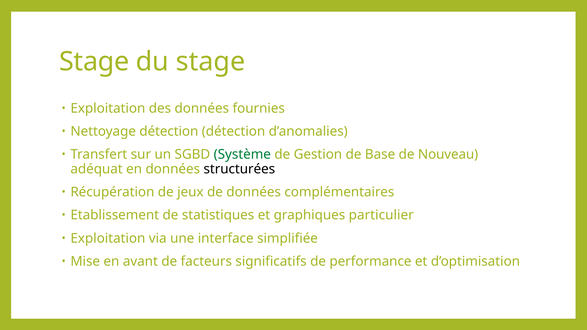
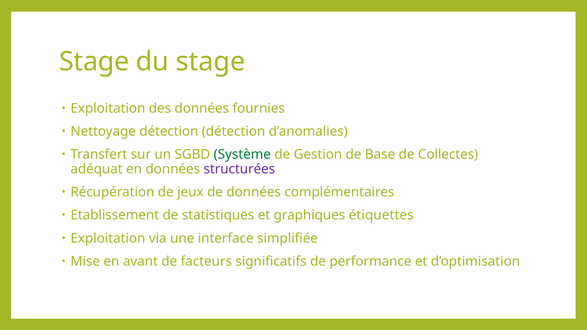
Nouveau: Nouveau -> Collectes (448, 155)
structurées colour: black -> purple (239, 169)
particulier: particulier -> étiquettes (381, 215)
